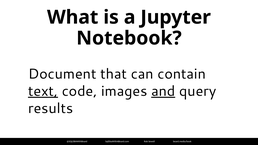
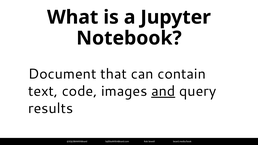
text underline: present -> none (43, 91)
